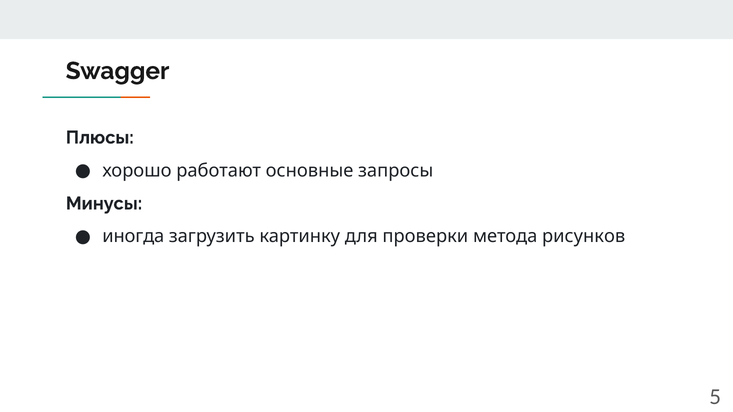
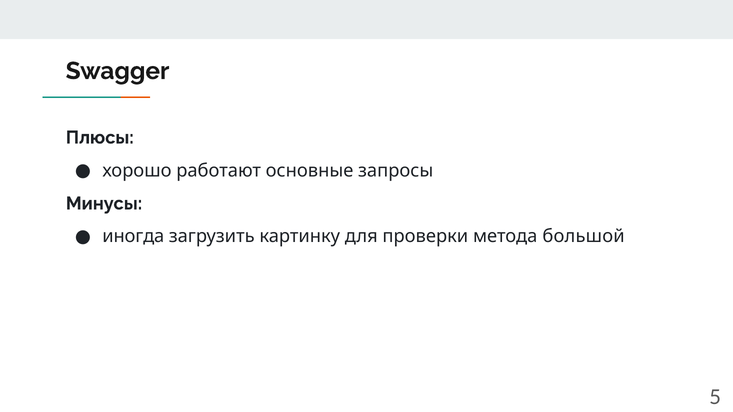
рисунков: рисунков -> большой (584, 237)
